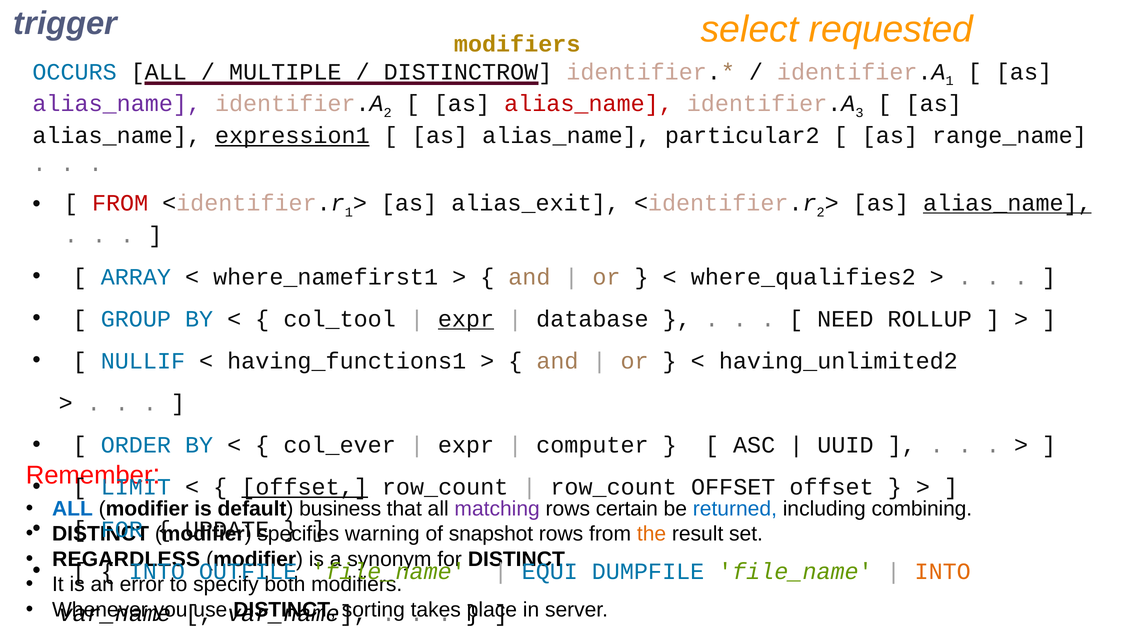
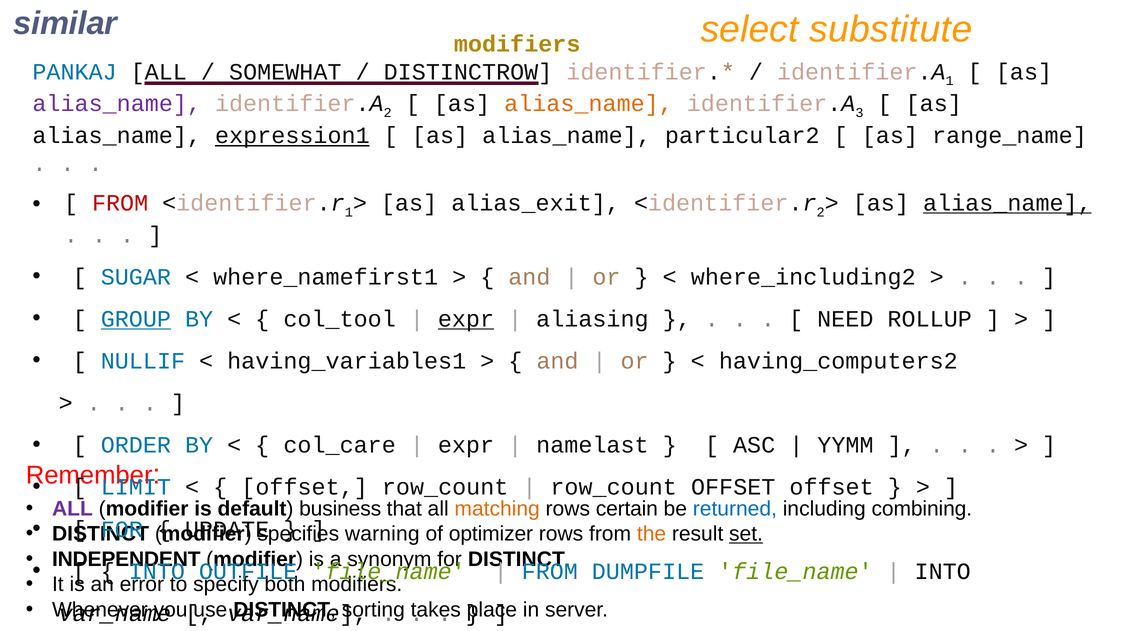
trigger: trigger -> similar (65, 24)
requested: requested -> substitute (891, 29)
OCCURS: OCCURS -> PANKAJ (75, 72)
MULTIPLE: MULTIPLE -> SOMEWHAT (285, 72)
alias_name colour: red -> orange (588, 104)
ARRAY: ARRAY -> SUGAR (136, 277)
where_qualifies2: where_qualifies2 -> where_including2 (803, 277)
GROUP underline: none -> present (136, 319)
database: database -> aliasing (592, 319)
having_functions1: having_functions1 -> having_variables1 (347, 361)
having_unlimited2: having_unlimited2 -> having_computers2 (838, 361)
col_ever: col_ever -> col_care (340, 445)
computer: computer -> namelast (592, 445)
UUID: UUID -> YYMM (845, 445)
offset underline: present -> none (305, 487)
ALL colour: blue -> purple (72, 509)
matching colour: purple -> orange (497, 509)
snapshot: snapshot -> optimizer (491, 534)
set underline: none -> present (746, 534)
REGARDLESS: REGARDLESS -> INDEPENDENT (126, 559)
EQUI: EQUI -> FROM (550, 571)
INTO colour: orange -> black (943, 571)
